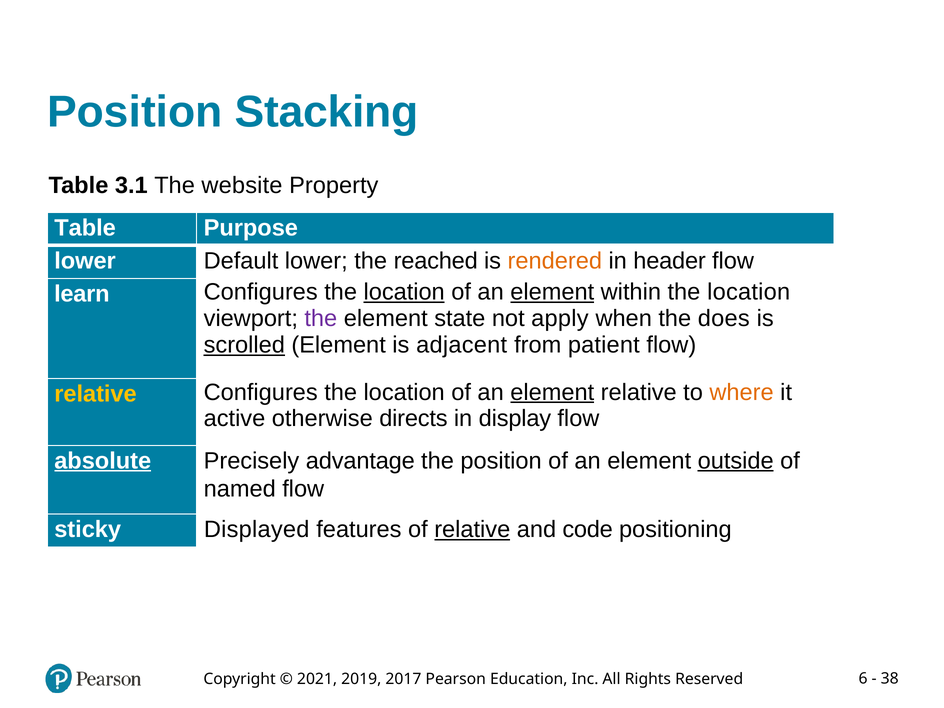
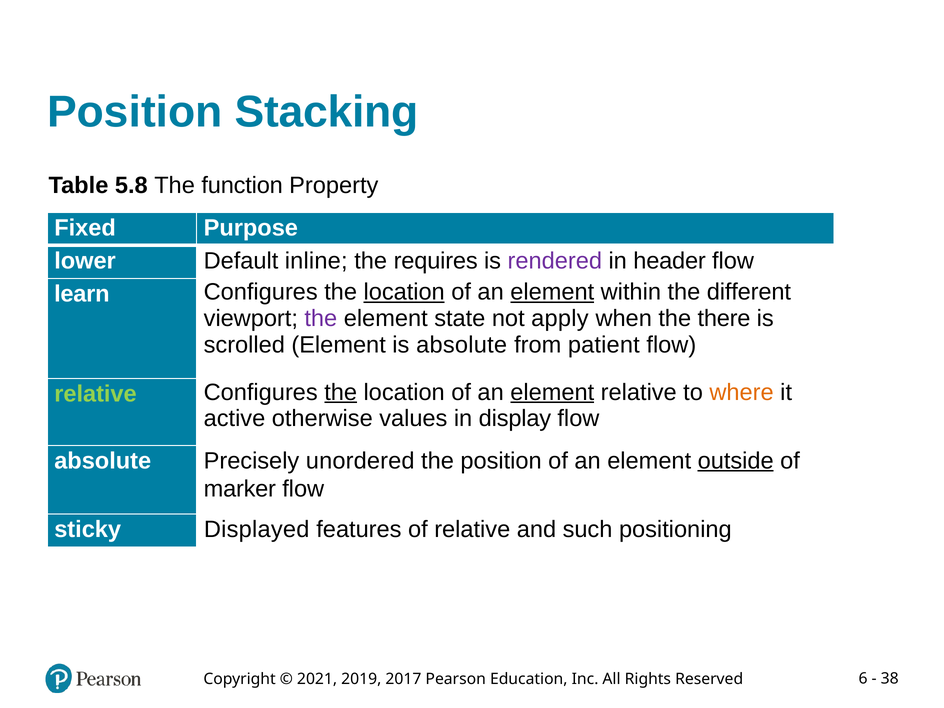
3.1: 3.1 -> 5.8 (131, 186)
website: website -> function (242, 186)
Table: Table -> Fixed (85, 228)
Default lower: lower -> inline (316, 261)
reached: reached -> requires (436, 261)
rendered colour: orange -> purple (555, 261)
within the location: location -> different (749, 292)
does: does -> there (724, 319)
scrolled underline: present -> none (244, 345)
is adjacent: adjacent -> absolute (462, 345)
relative colour: yellow -> light green (95, 394)
the underline: none -> present (341, 392)
directs: directs -> values (413, 419)
absolute underline: present -> none (103, 461)
advantage: advantage -> unordered (360, 461)
named: named -> marker (240, 489)
relative underline: present -> none (472, 530)
code: code -> such (588, 530)
